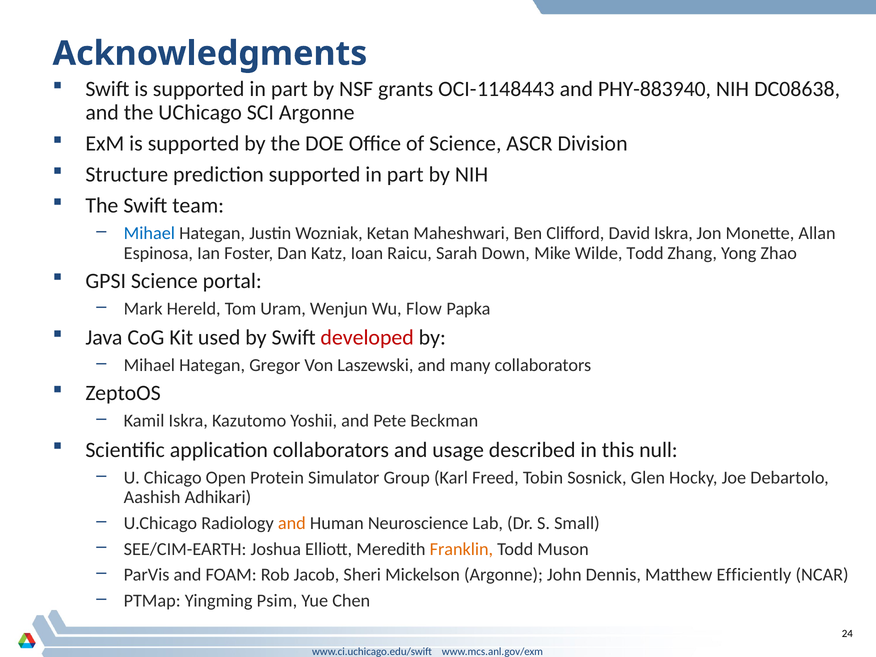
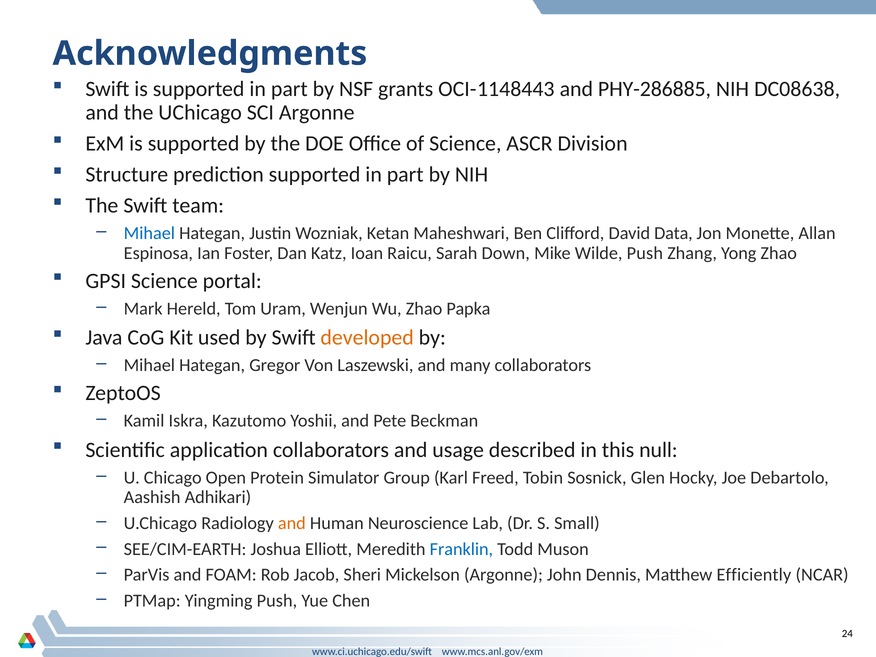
PHY-883940: PHY-883940 -> PHY-286885 (654, 89)
David Iskra: Iskra -> Data (673, 233)
Wilde Todd: Todd -> Push (645, 253)
Wu Flow: Flow -> Zhao (424, 309)
developed colour: red -> orange (367, 338)
Franklin colour: orange -> blue (461, 549)
Yingming Psim: Psim -> Push (277, 601)
